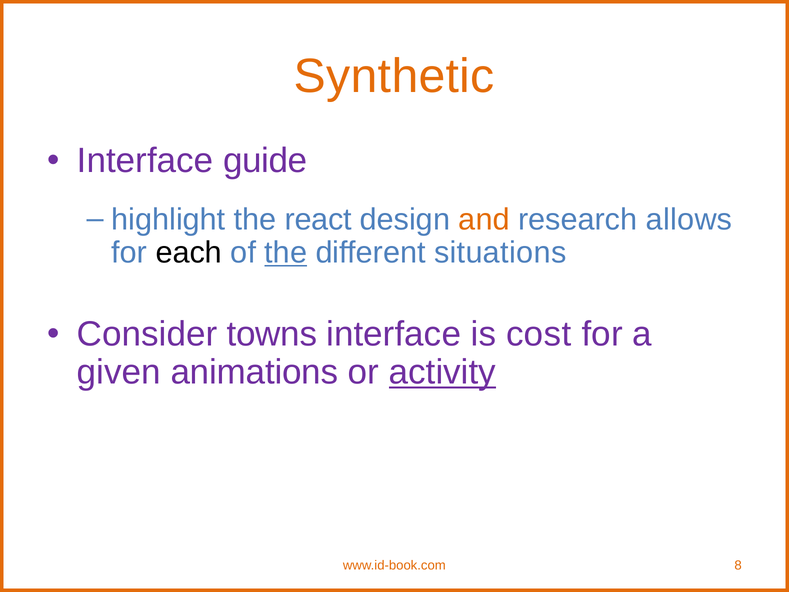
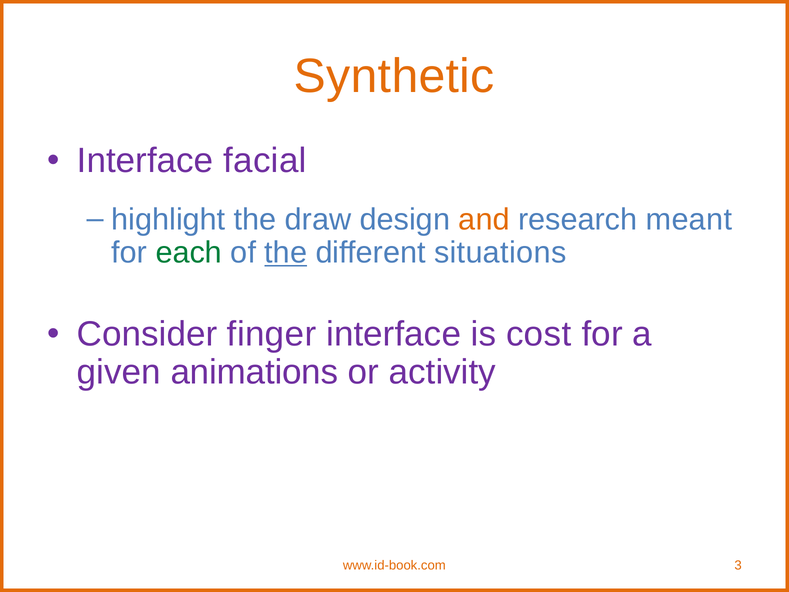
guide: guide -> facial (265, 161)
react: react -> draw (318, 219)
allows: allows -> meant (689, 219)
each colour: black -> green (189, 252)
towns: towns -> finger (272, 334)
activity underline: present -> none (442, 372)
8: 8 -> 3 (738, 565)
